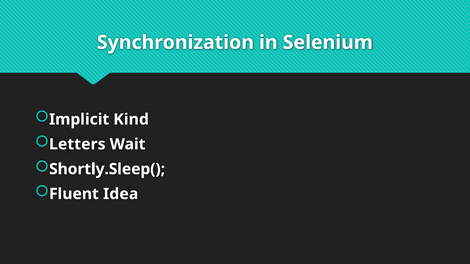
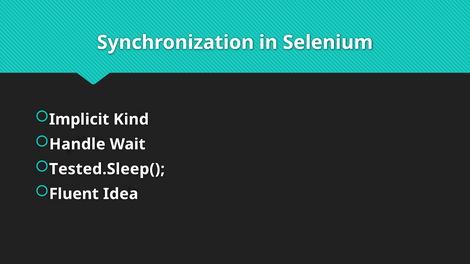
Letters: Letters -> Handle (77, 144)
Shortly.Sleep(: Shortly.Sleep( -> Tested.Sleep( (107, 169)
